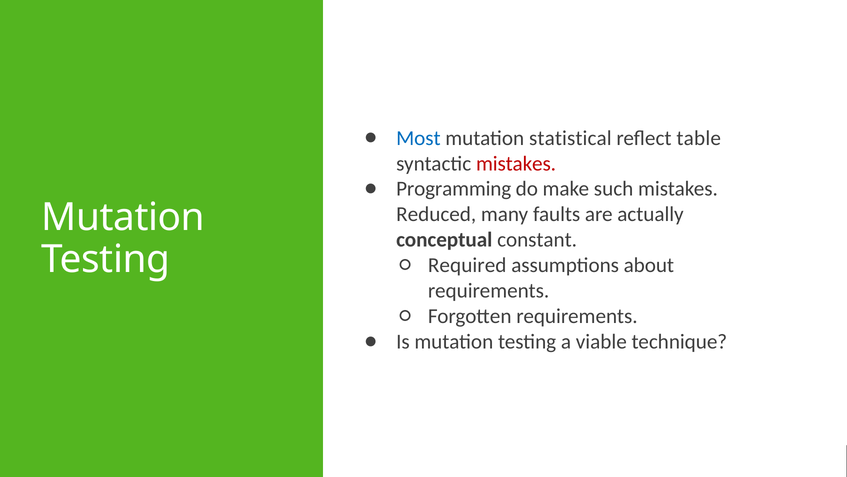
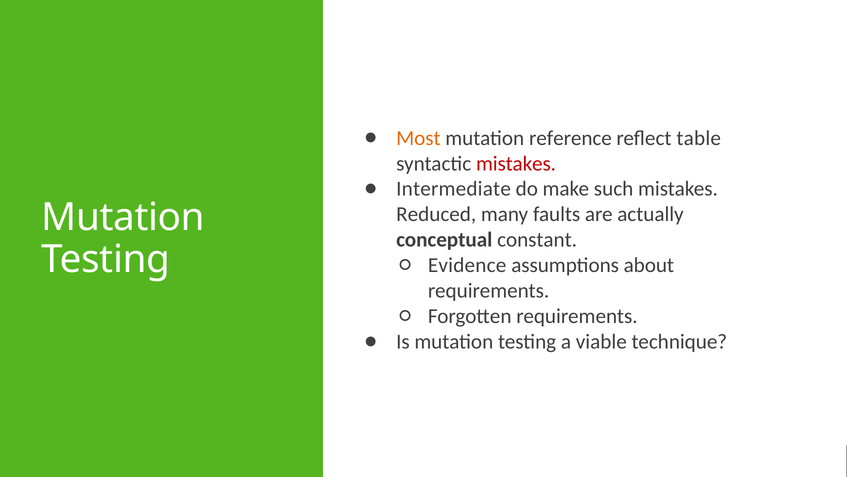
Most colour: blue -> orange (418, 138)
statistical: statistical -> reference (570, 138)
Programming: Programming -> Intermediate (454, 189)
Required: Required -> Evidence (467, 265)
